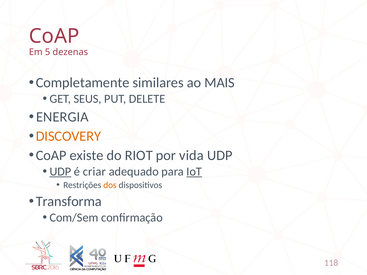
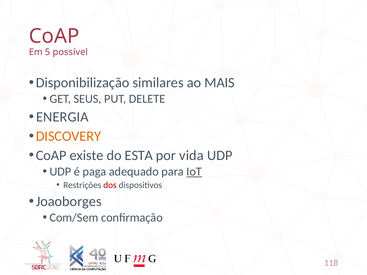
dezenas: dezenas -> possível (70, 52)
Completamente: Completamente -> Disponibilização (83, 83)
RIOT: RIOT -> ESTA (139, 155)
UDP underline: present -> none (60, 172)
criar: criar -> paga (95, 172)
dos colour: orange -> red (110, 185)
Transforma: Transforma -> Joaoborges (69, 202)
